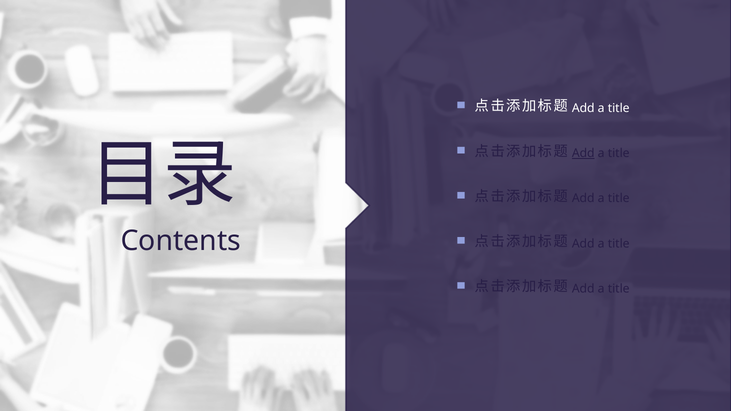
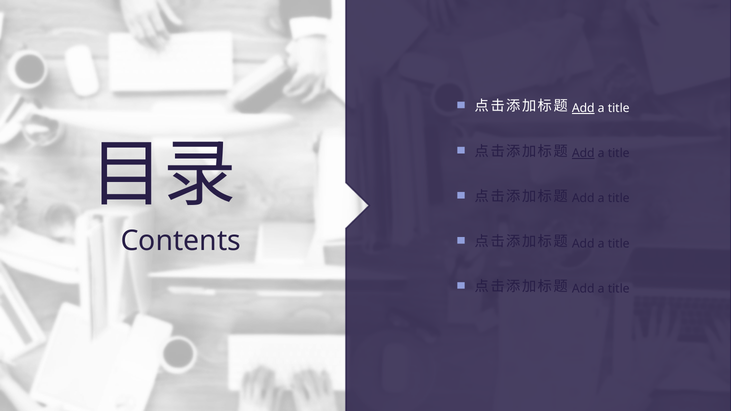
Add underline: none -> present (583, 108)
